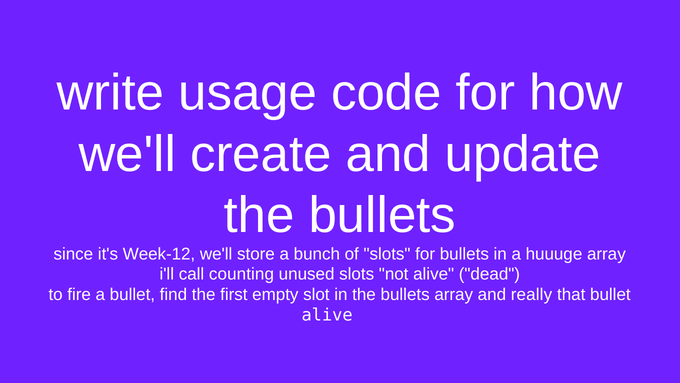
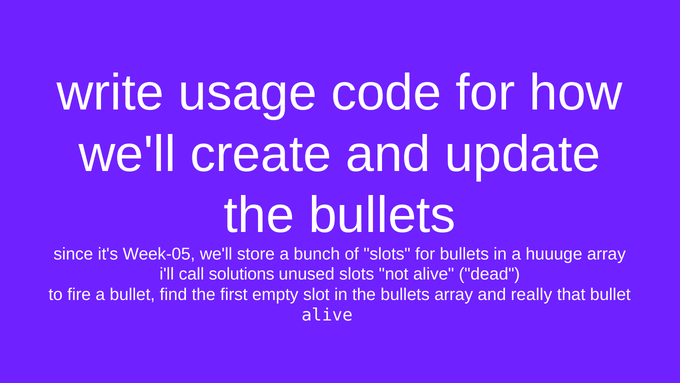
Week-12: Week-12 -> Week-05 (159, 254)
counting: counting -> solutions (242, 274)
